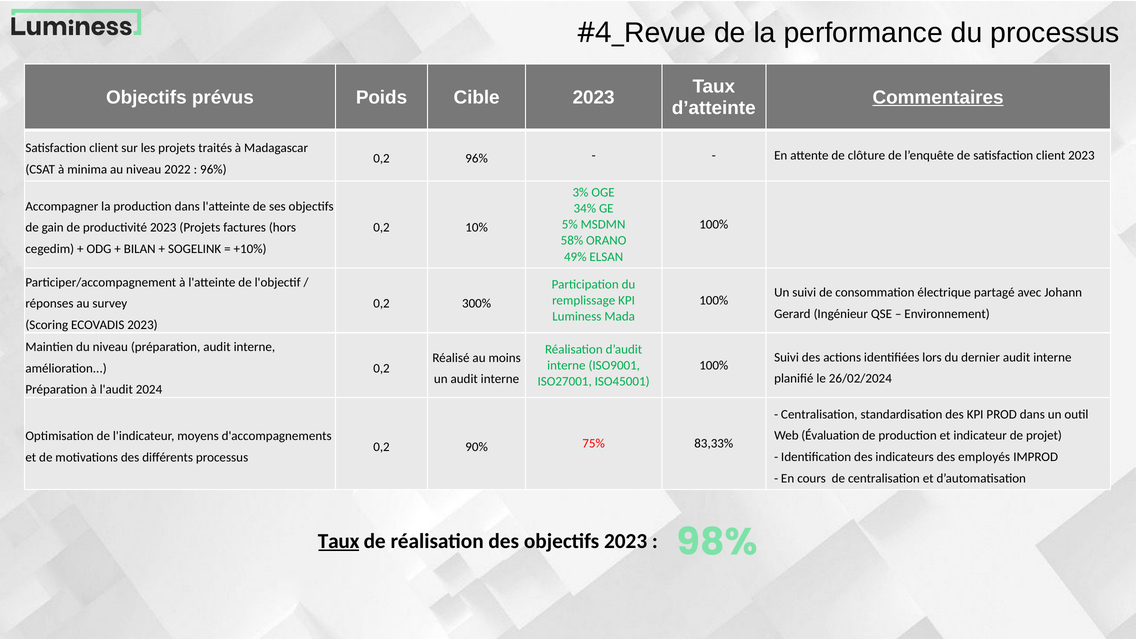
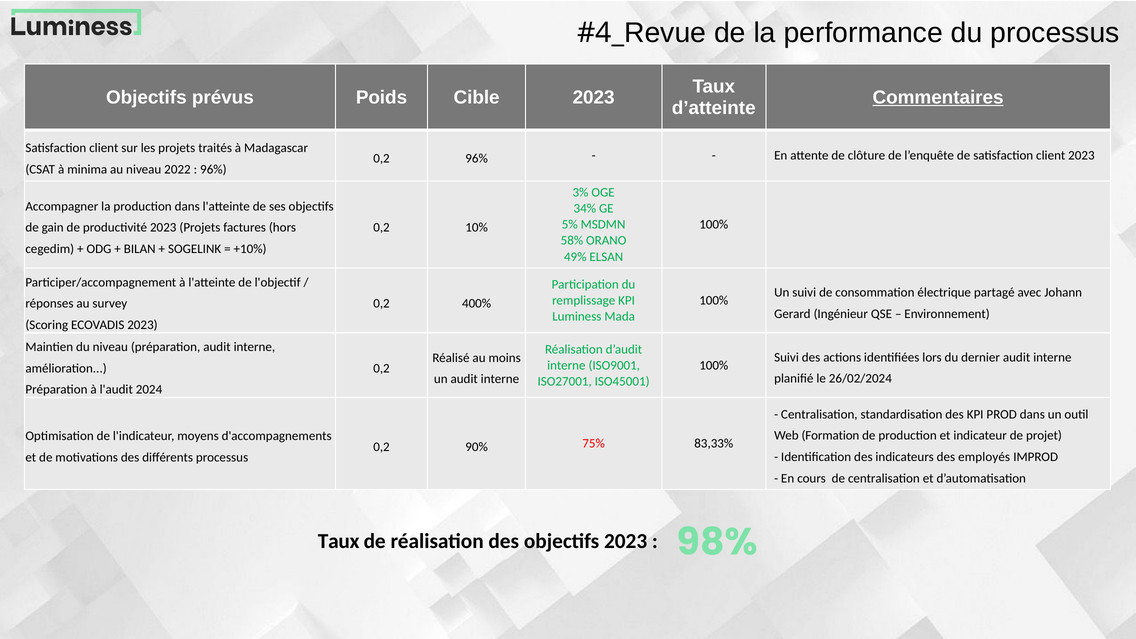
300%: 300% -> 400% (477, 304)
Évaluation: Évaluation -> Formation (830, 436)
Taux underline: present -> none (339, 541)
